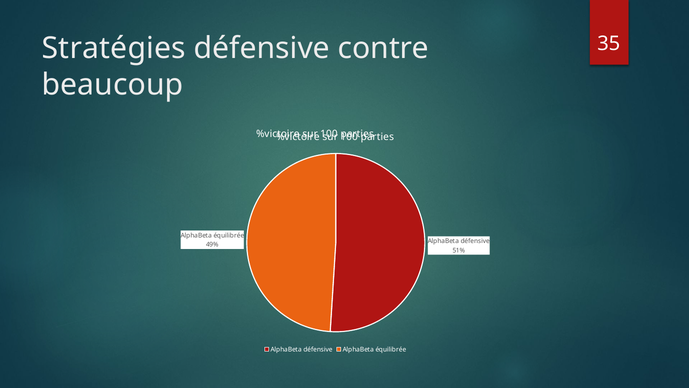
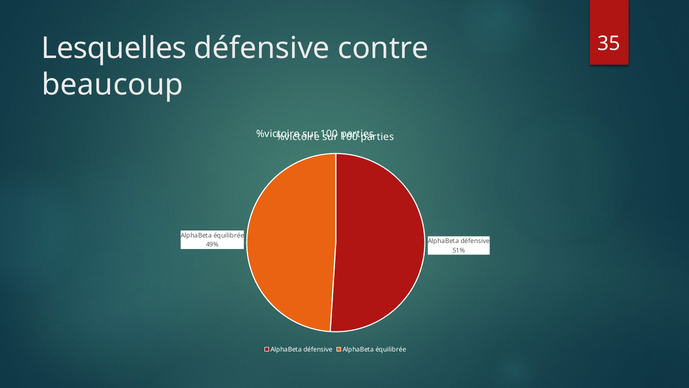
Stratégies: Stratégies -> Lesquelles (114, 48)
